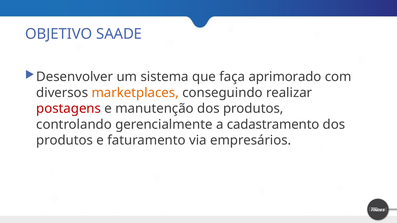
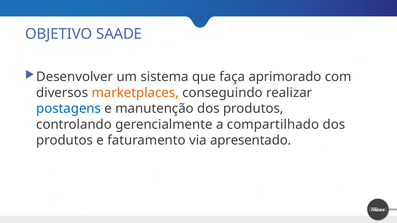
postagens colour: red -> blue (69, 109)
cadastramento: cadastramento -> compartilhado (273, 125)
empresários: empresários -> apresentado (251, 140)
